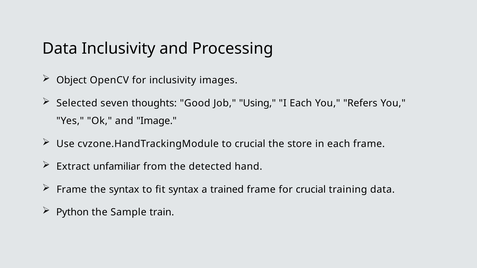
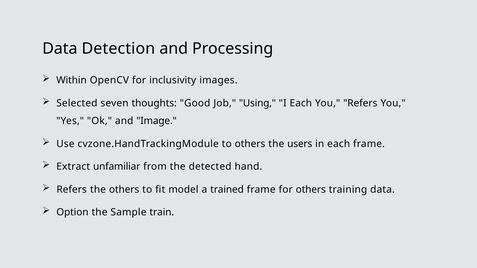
Data Inclusivity: Inclusivity -> Detection (118, 49)
Object: Object -> Within (72, 80)
to crucial: crucial -> others (250, 144)
store: store -> users (300, 144)
Frame: Frame -> Refers (72, 190)
the syntax: syntax -> others (124, 190)
fit syntax: syntax -> model (183, 190)
for crucial: crucial -> others (311, 190)
Python: Python -> Option (72, 213)
